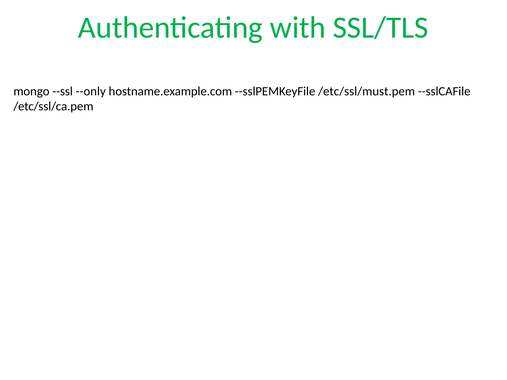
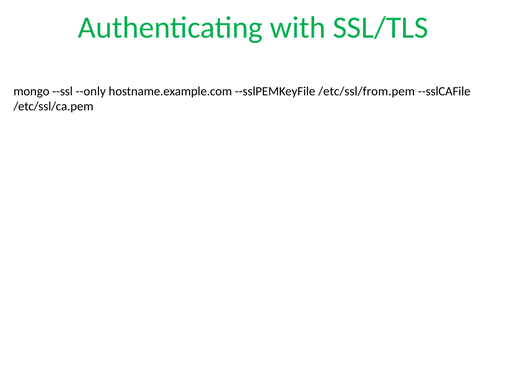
/etc/ssl/must.pem: /etc/ssl/must.pem -> /etc/ssl/from.pem (367, 91)
